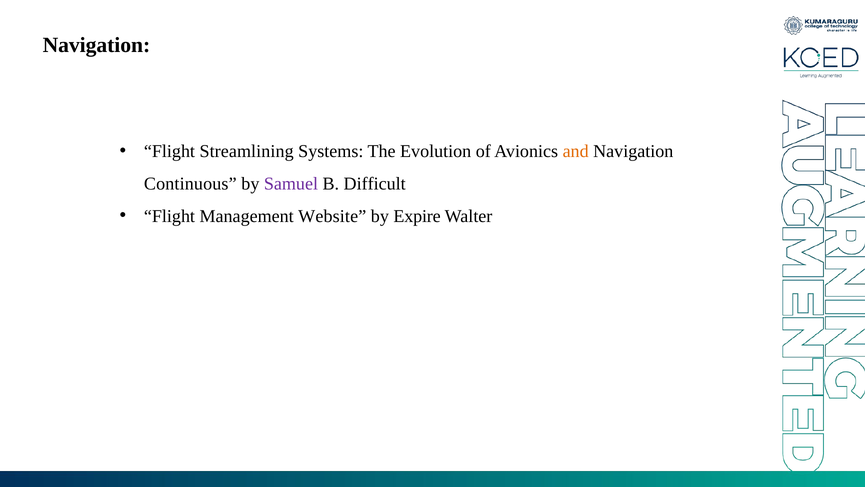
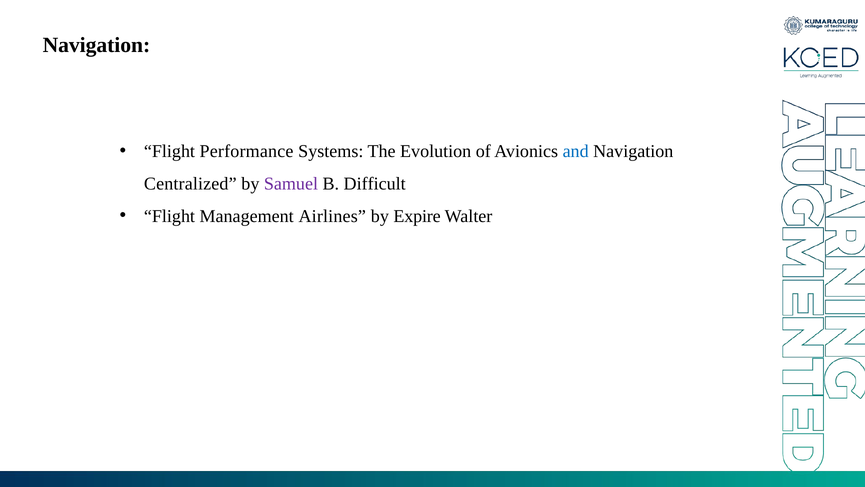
Streamlining: Streamlining -> Performance (247, 151)
and colour: orange -> blue (576, 151)
Continuous: Continuous -> Centralized (190, 183)
Website: Website -> Airlines (332, 216)
